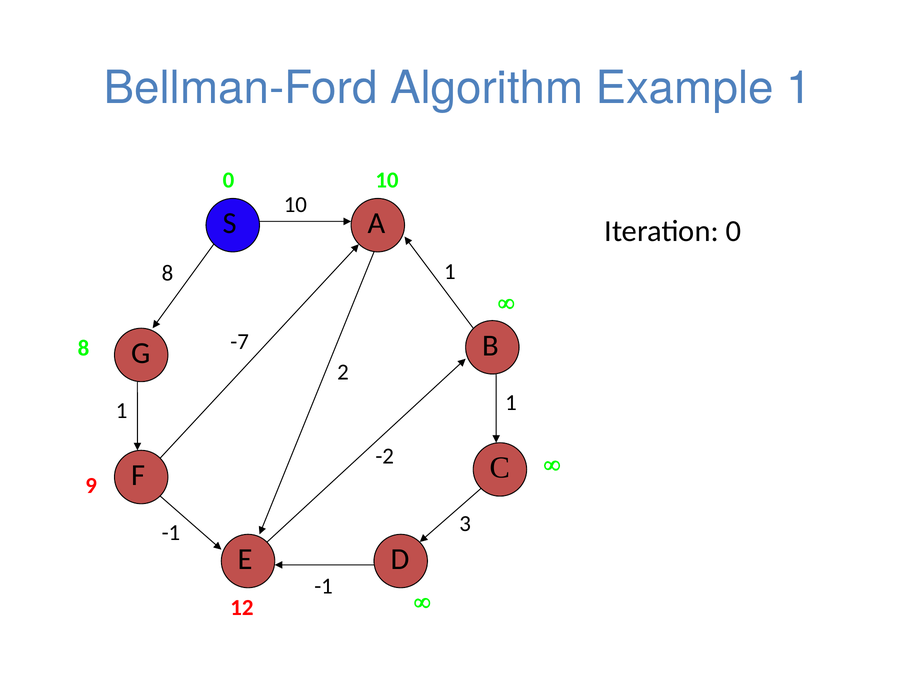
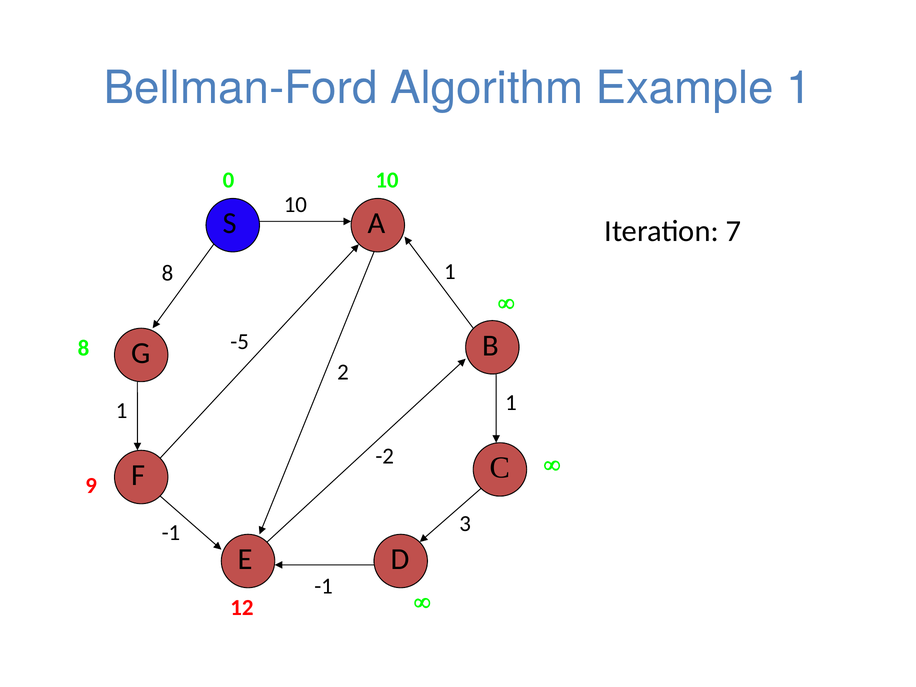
Iteration 0: 0 -> 7 (733, 231)
-7: -7 -> -5 (240, 342)
